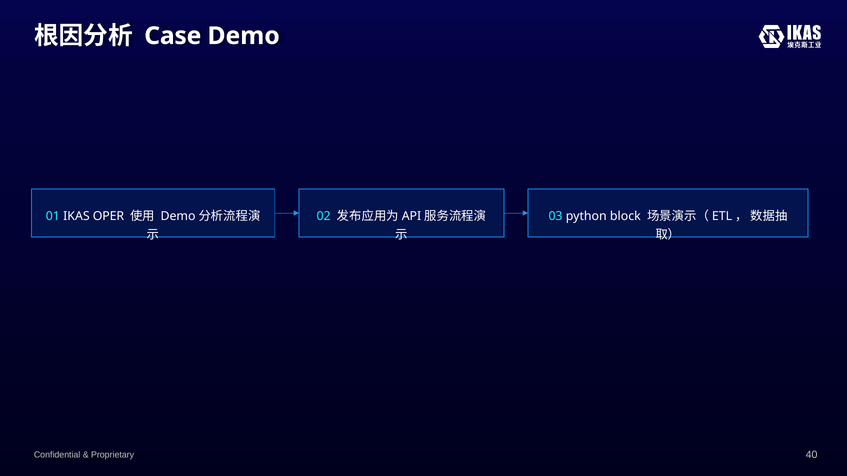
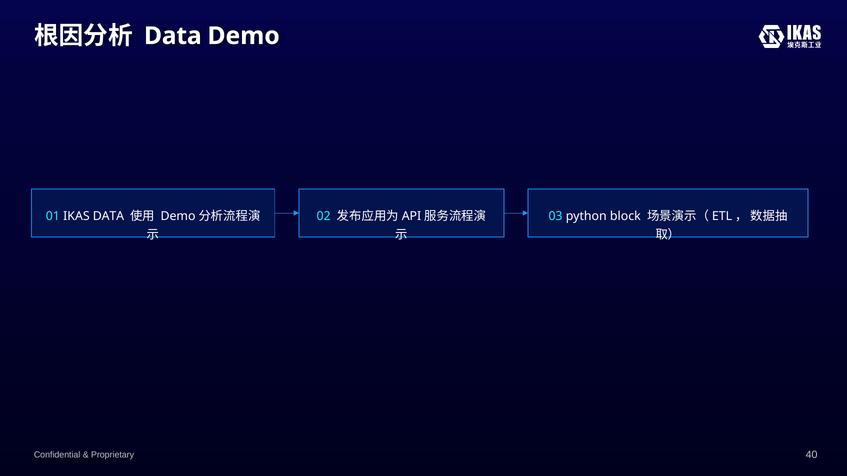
Case: Case -> Data (173, 36)
IKAS OPER: OPER -> DATA (108, 216)
